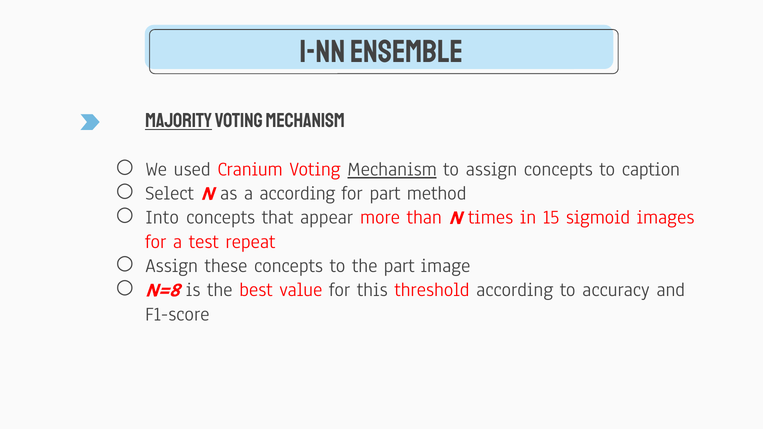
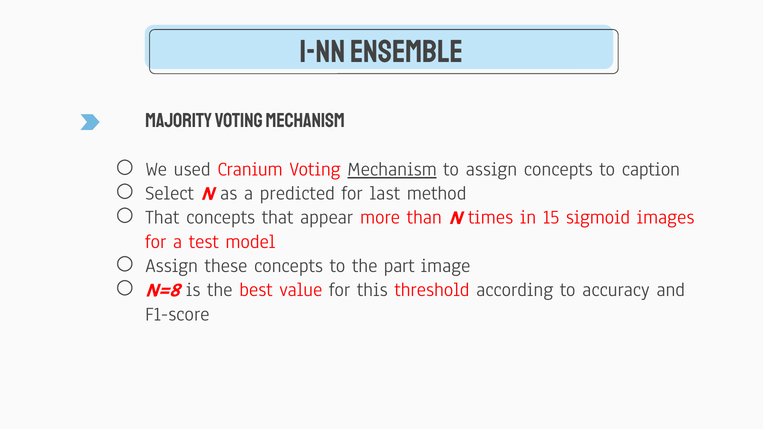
Majority underline: present -> none (179, 121)
a according: according -> predicted (297, 193)
for part: part -> last (385, 193)
Into: Into -> That (162, 217)
repeat: repeat -> model (250, 242)
